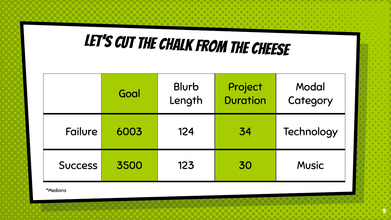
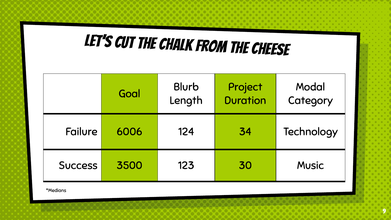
6003: 6003 -> 6006 (129, 132)
